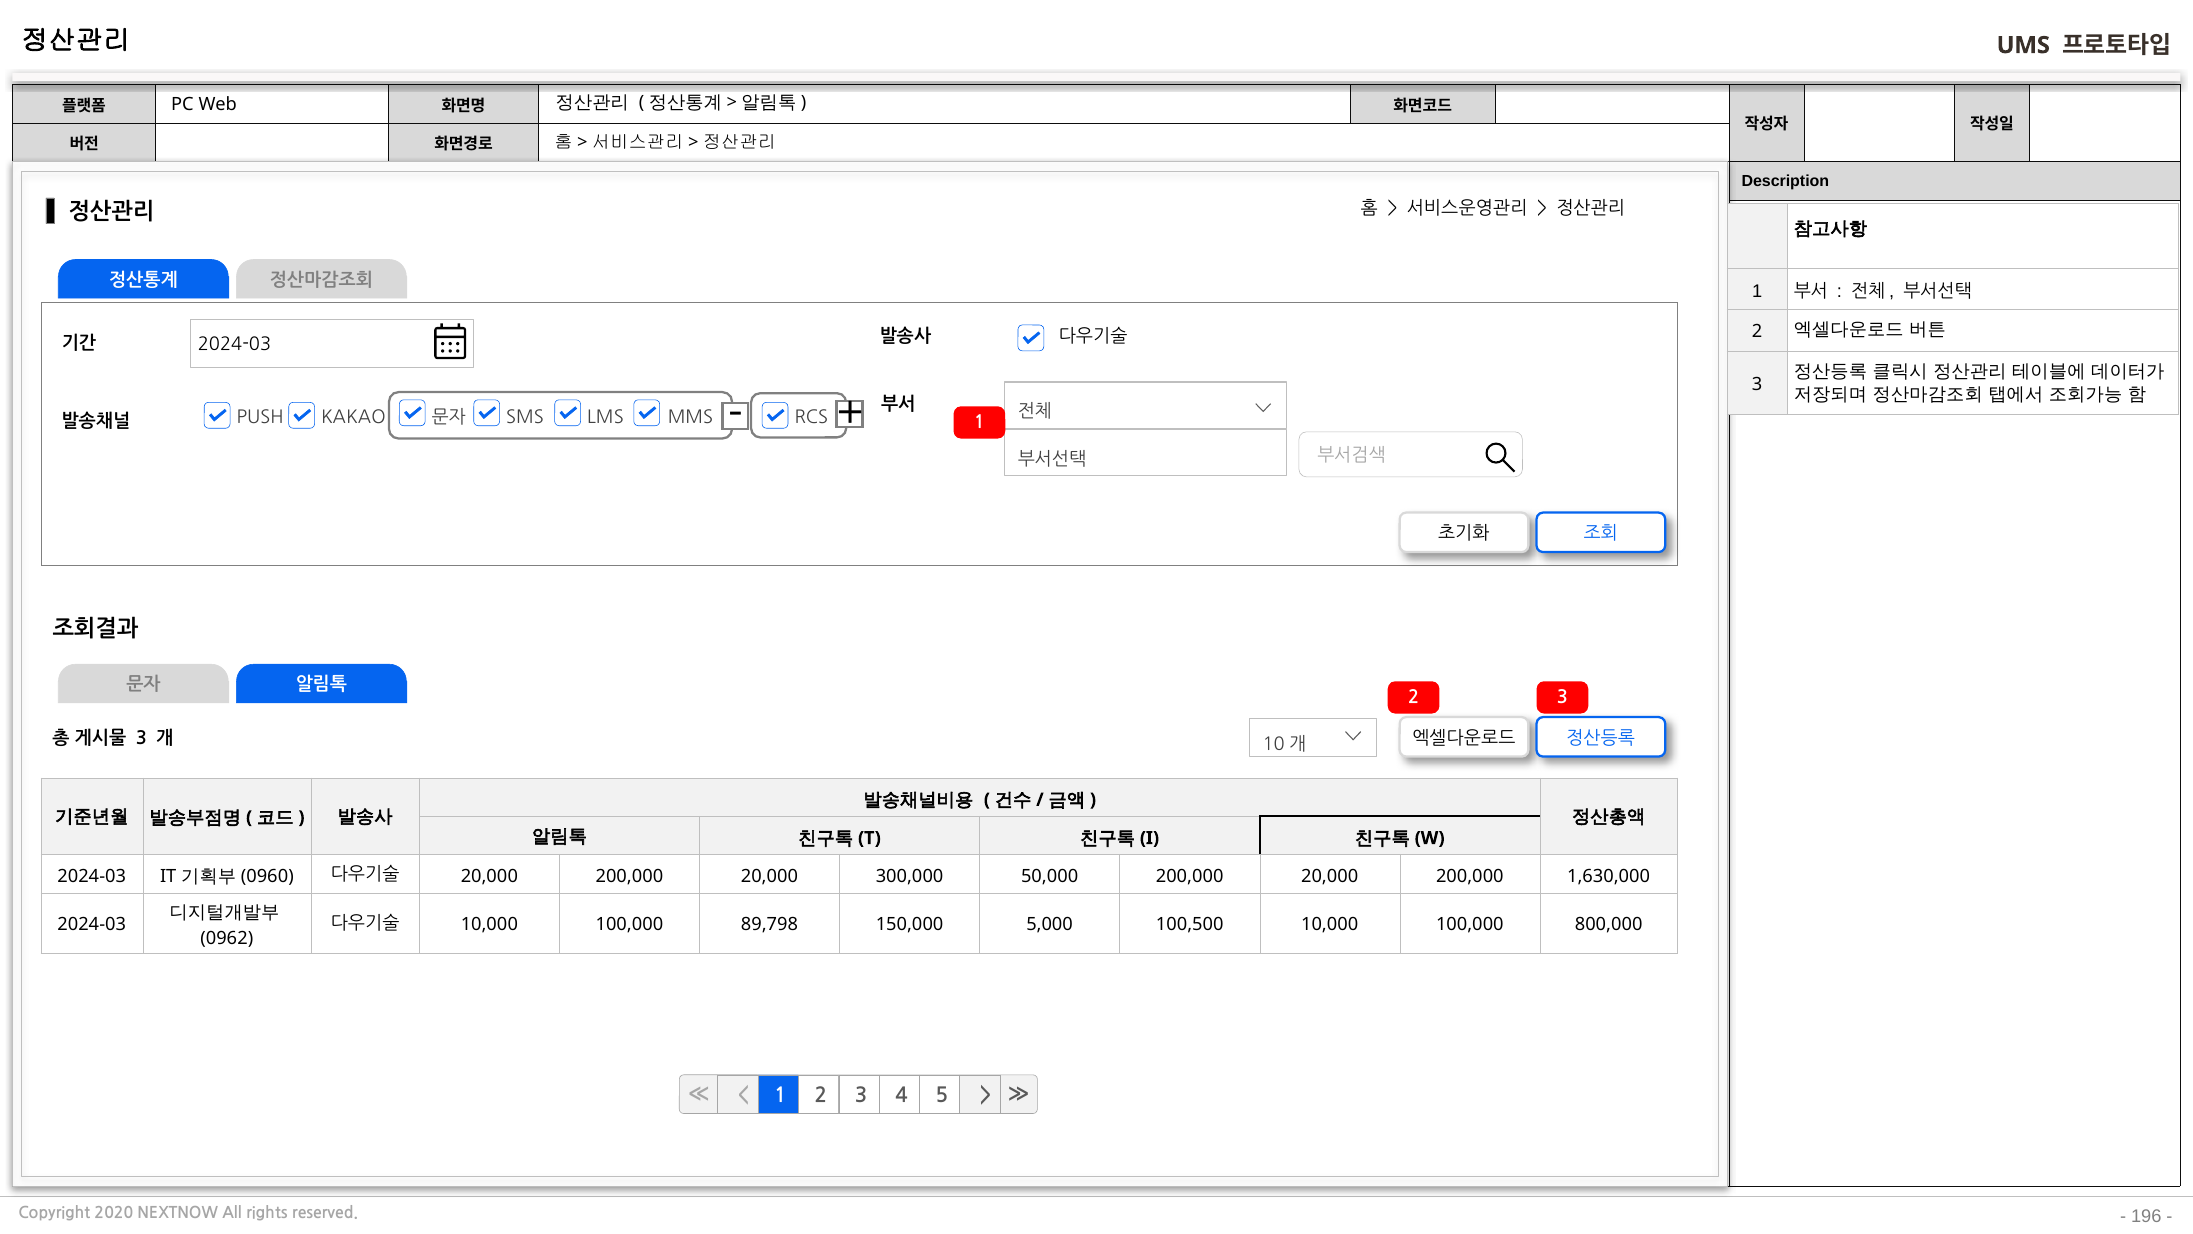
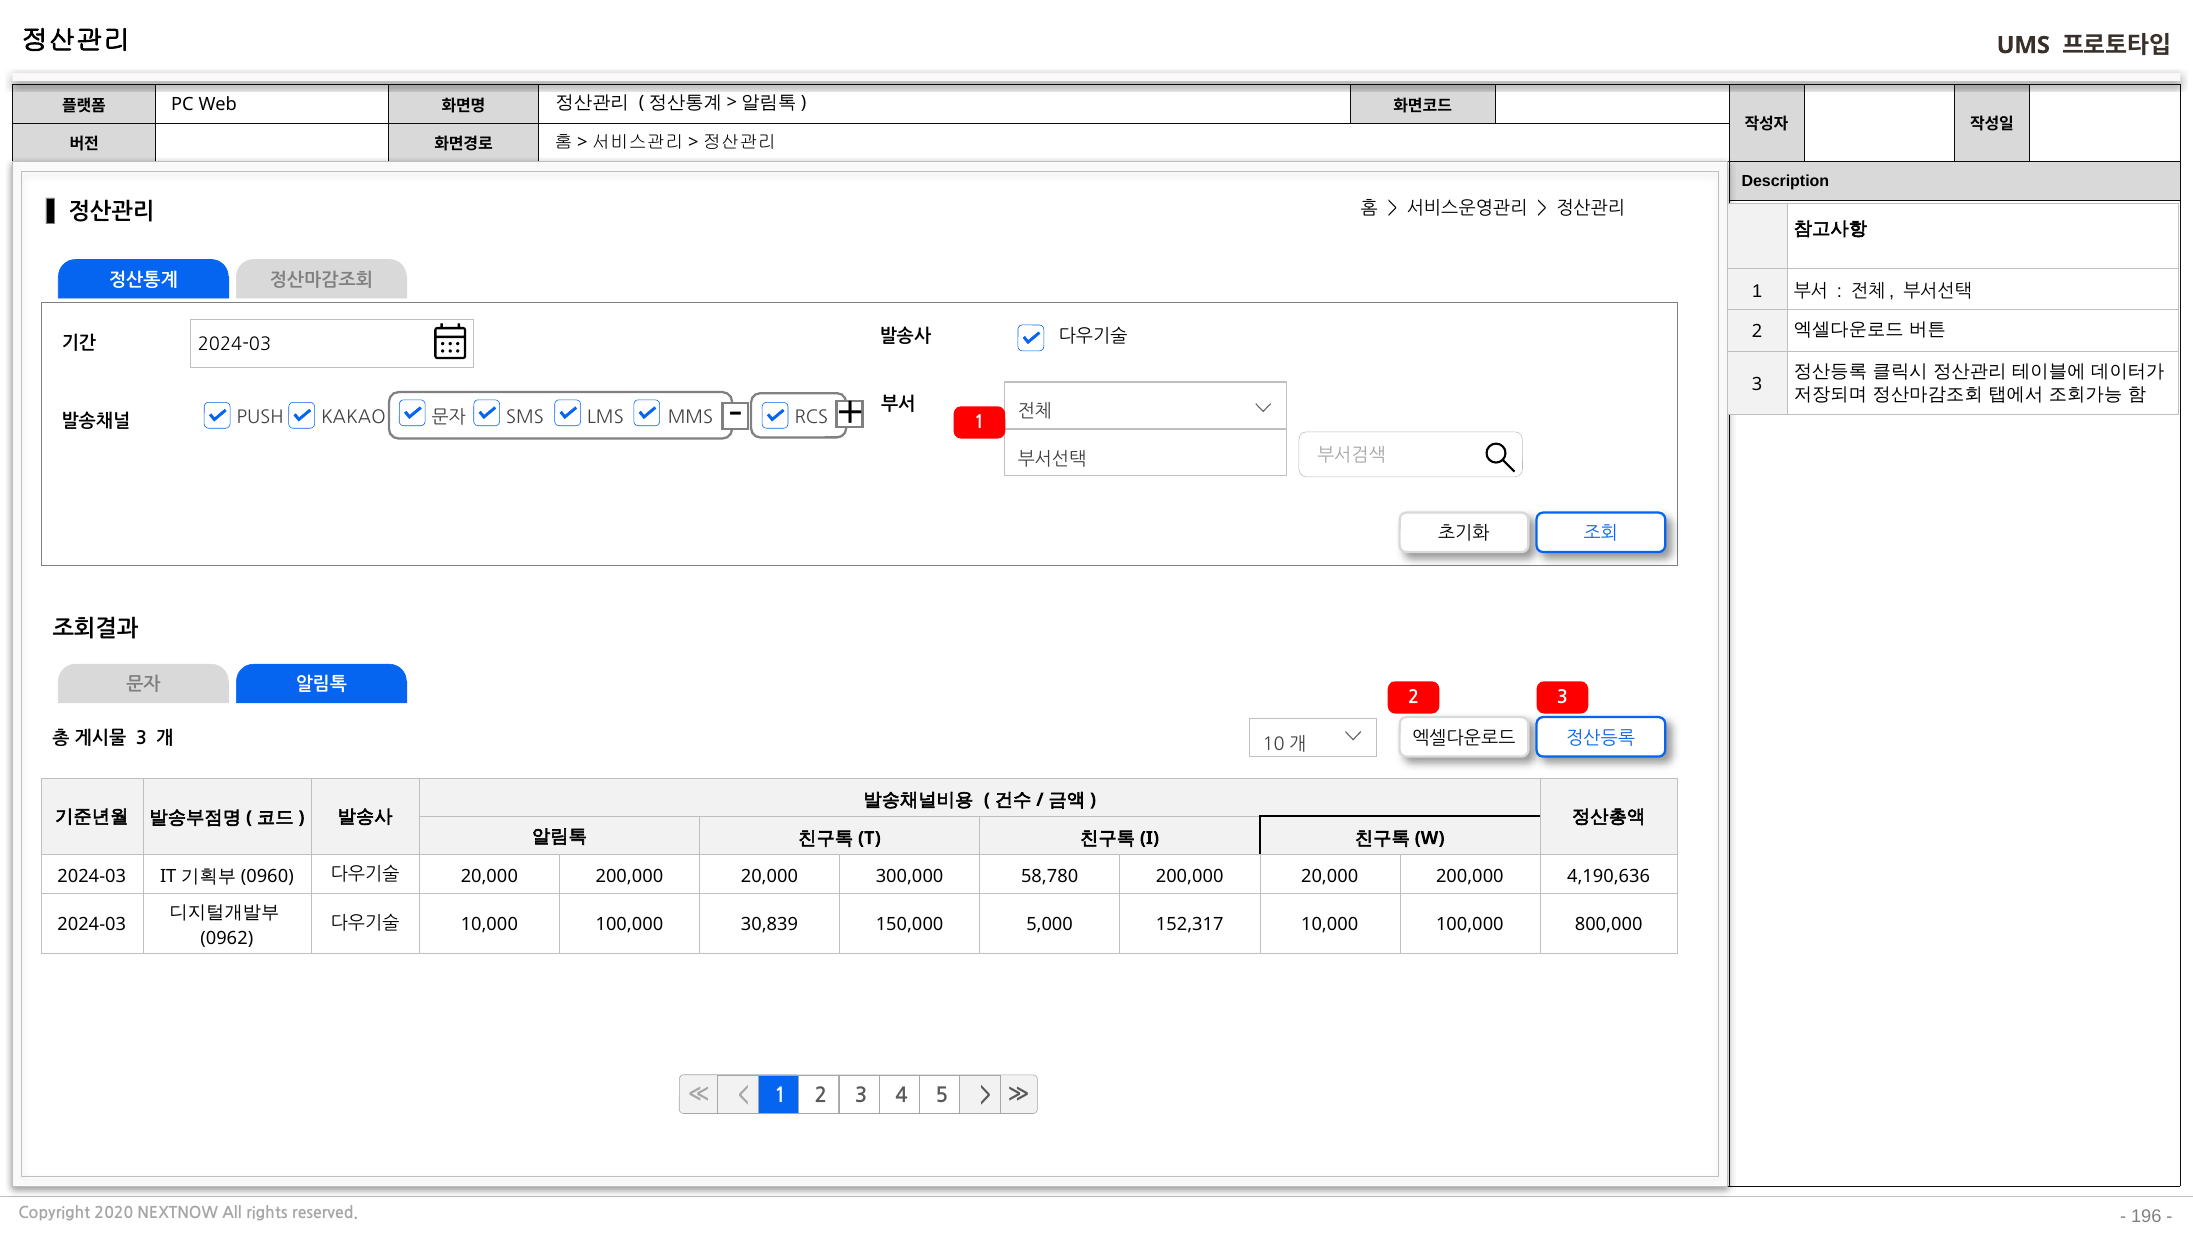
50,000: 50,000 -> 58,780 (1050, 876)
1,630,000: 1,630,000 -> 4,190,636 (1609, 876)
89,798: 89,798 -> 30,839 (770, 924)
100,500: 100,500 -> 152,317 (1190, 924)
